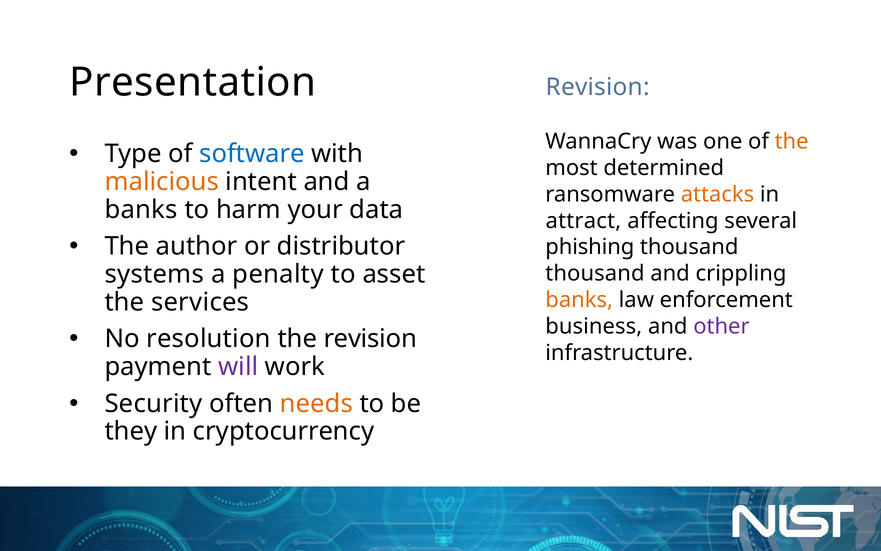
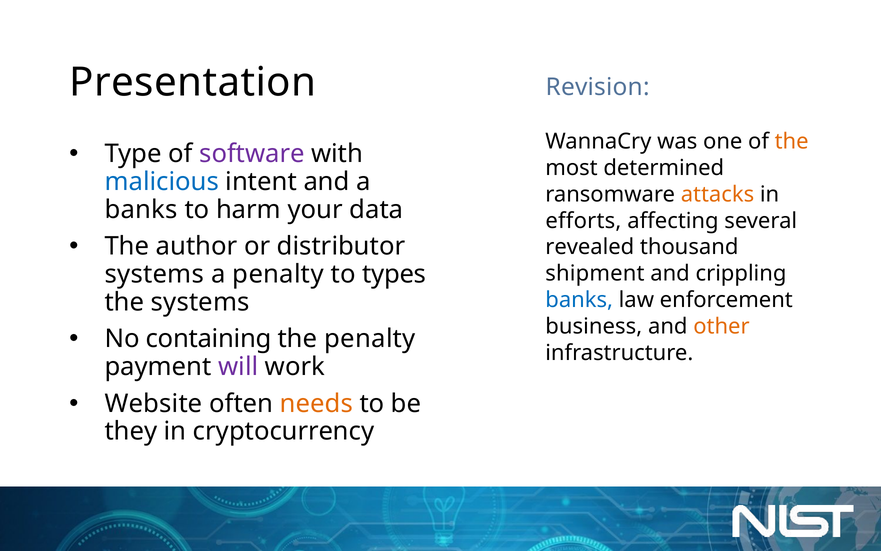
software colour: blue -> purple (252, 154)
malicious colour: orange -> blue (162, 182)
attract: attract -> efforts (583, 221)
phishing: phishing -> revealed (590, 247)
asset: asset -> types (394, 274)
thousand: thousand -> shipment (595, 273)
banks colour: orange -> blue (579, 300)
the services: services -> systems (200, 302)
other colour: purple -> orange (721, 326)
resolution: resolution -> containing (209, 339)
the revision: revision -> penalty (370, 339)
Security: Security -> Website (154, 403)
